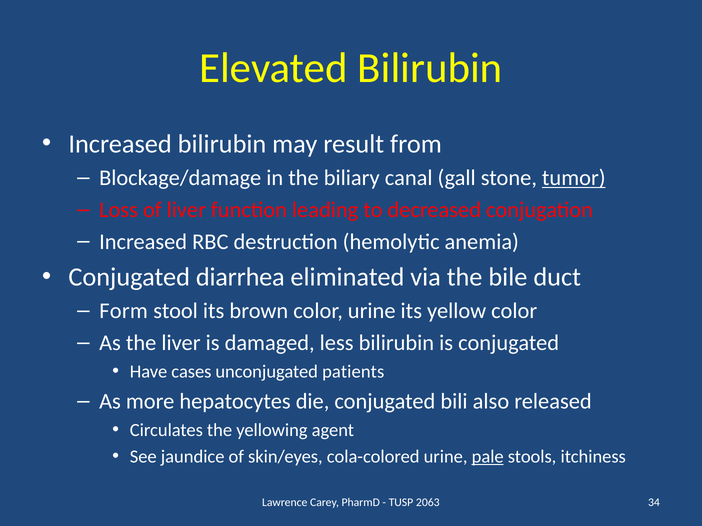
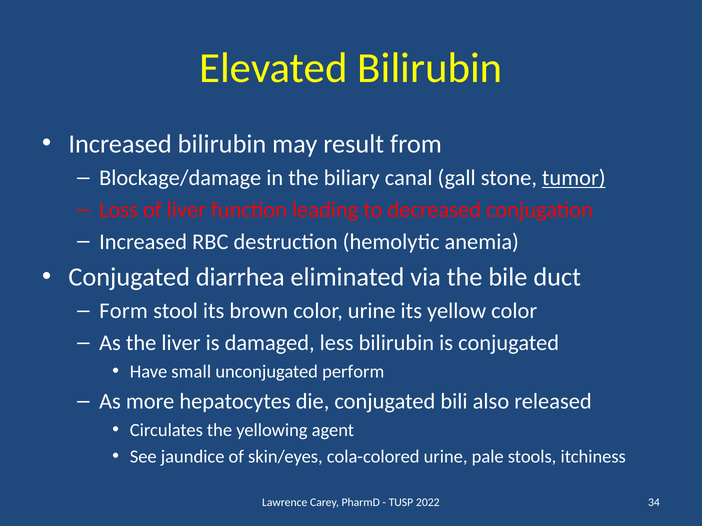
cases: cases -> small (191, 372)
patients: patients -> perform (353, 372)
pale underline: present -> none (488, 457)
2063: 2063 -> 2022 (428, 503)
